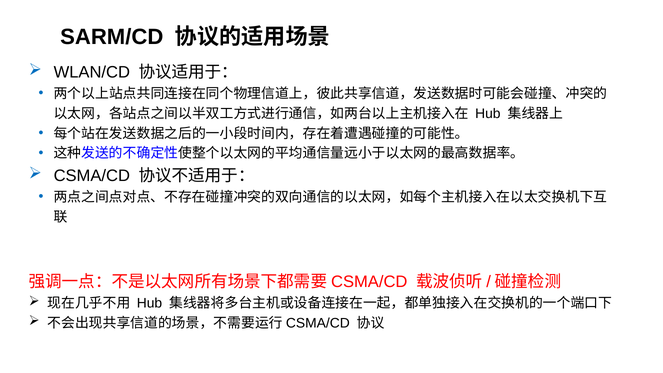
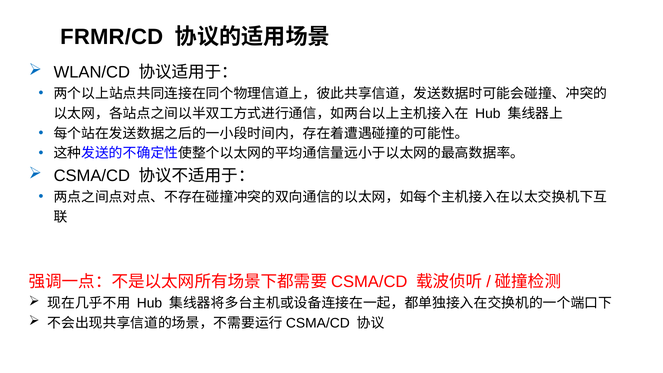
SARM/CD: SARM/CD -> FRMR/CD (112, 37)
